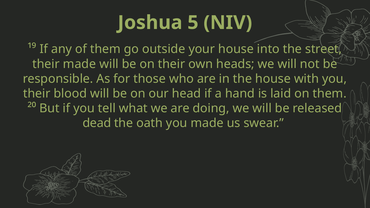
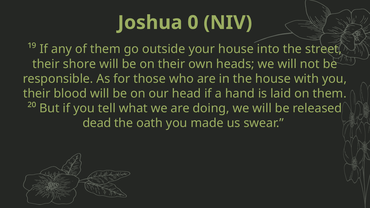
5: 5 -> 0 (193, 23)
their made: made -> shore (80, 64)
